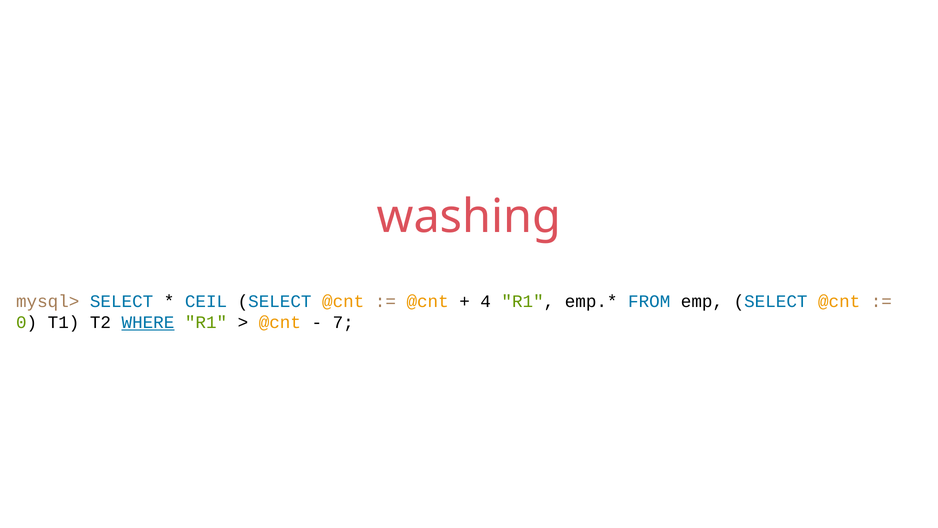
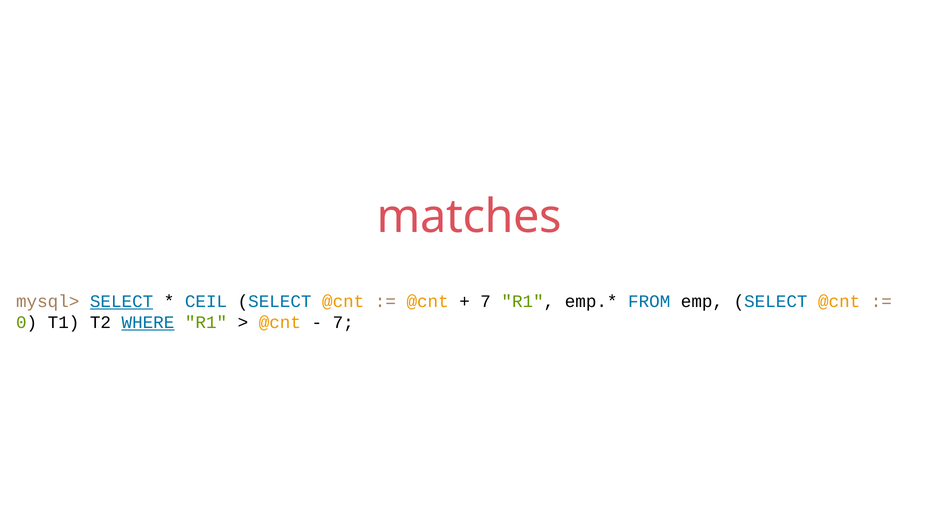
washing: washing -> matches (469, 217)
SELECT underline: none -> present (122, 301)
4: 4 -> 7 (486, 301)
